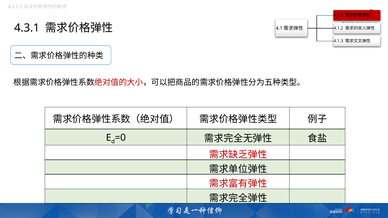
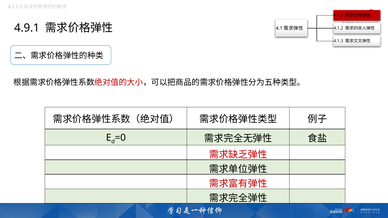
4.3.1: 4.3.1 -> 4.9.1 (27, 28)
